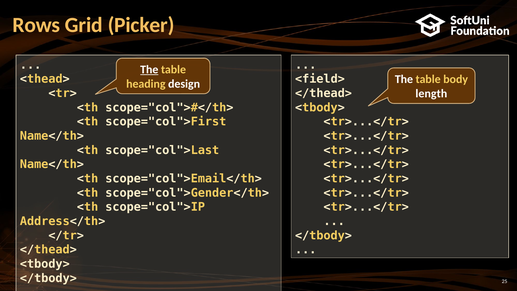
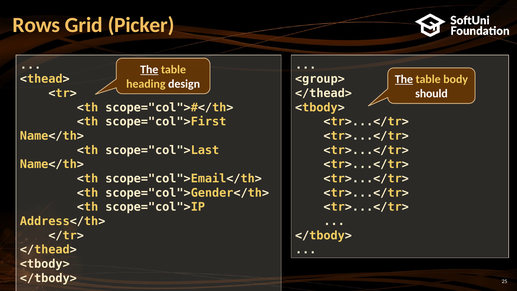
<field>: <field> -> <group> (320, 79)
The underline: none -> present (404, 79)
length: length -> should (431, 94)
